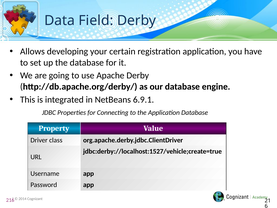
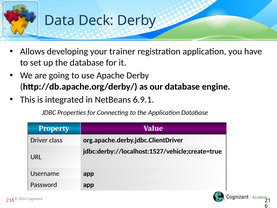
Field: Field -> Deck (96, 21)
certain: certain -> trainer (122, 51)
